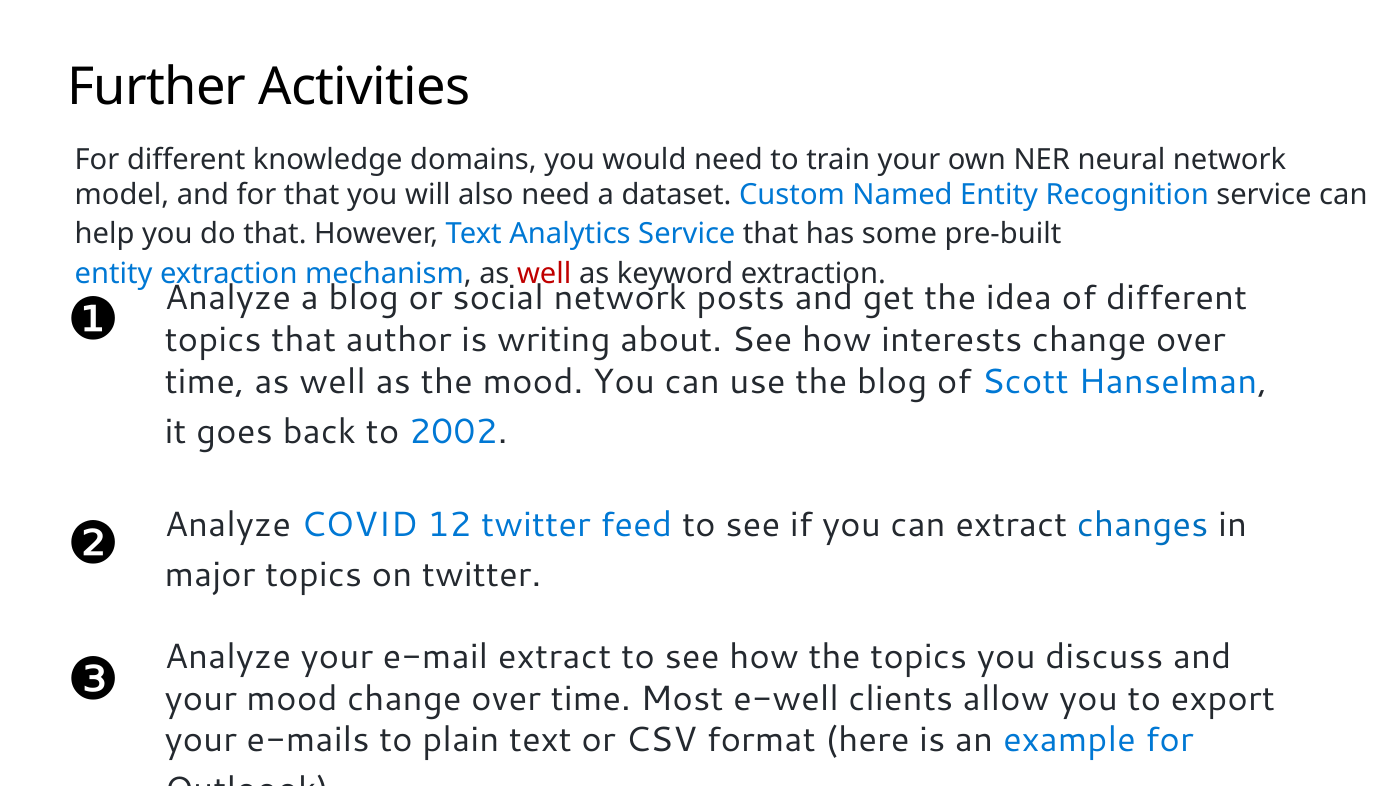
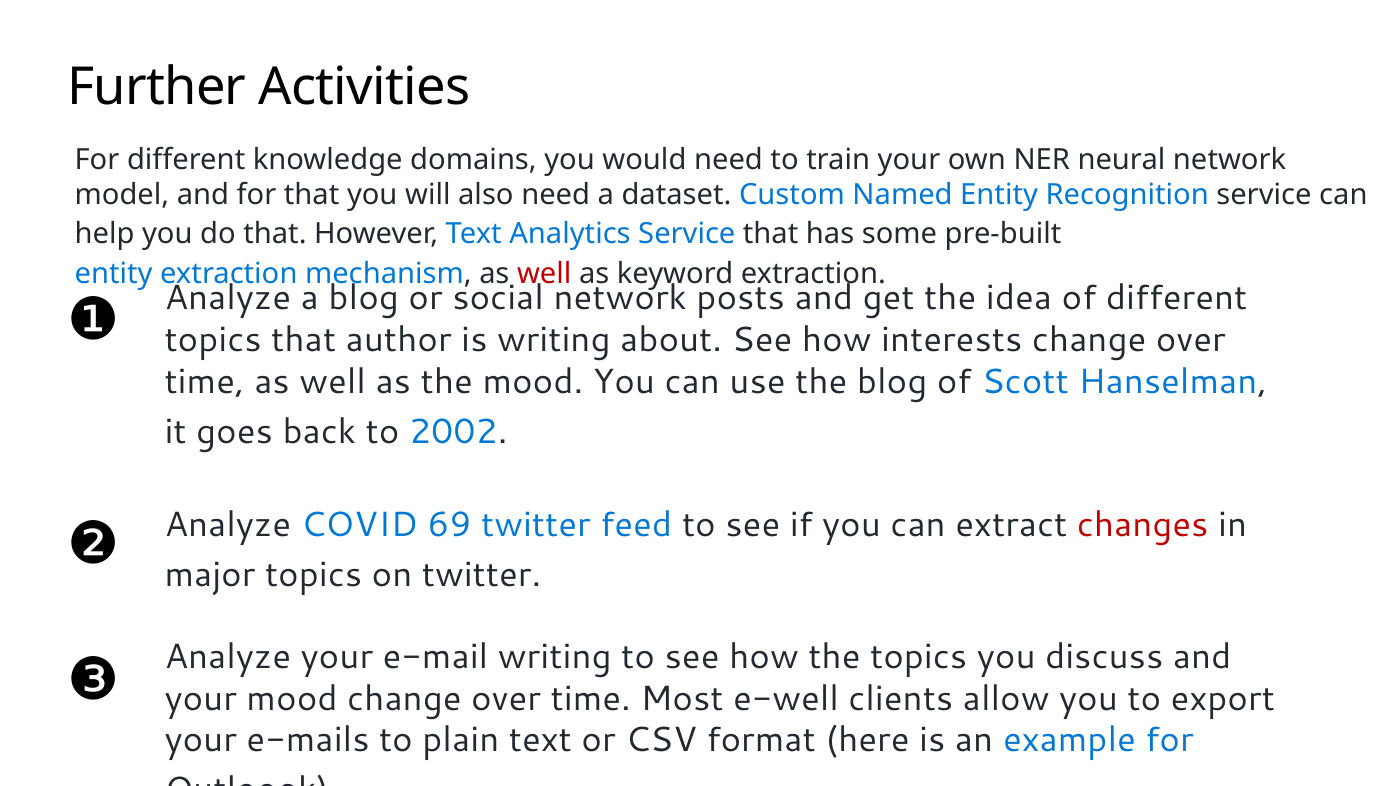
12: 12 -> 69 (449, 525)
changes colour: blue -> red (1143, 525)
e-mail extract: extract -> writing (555, 656)
